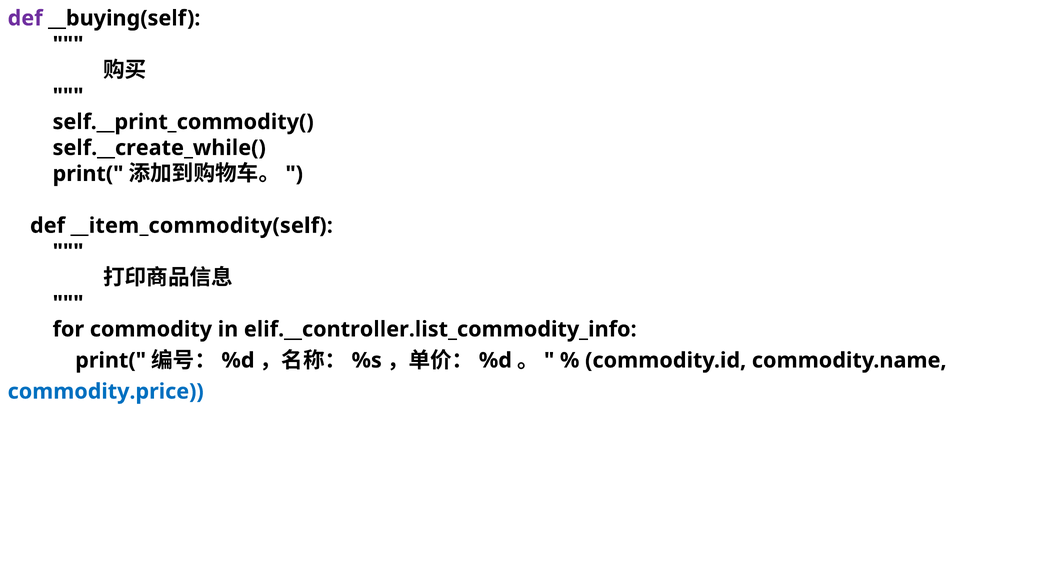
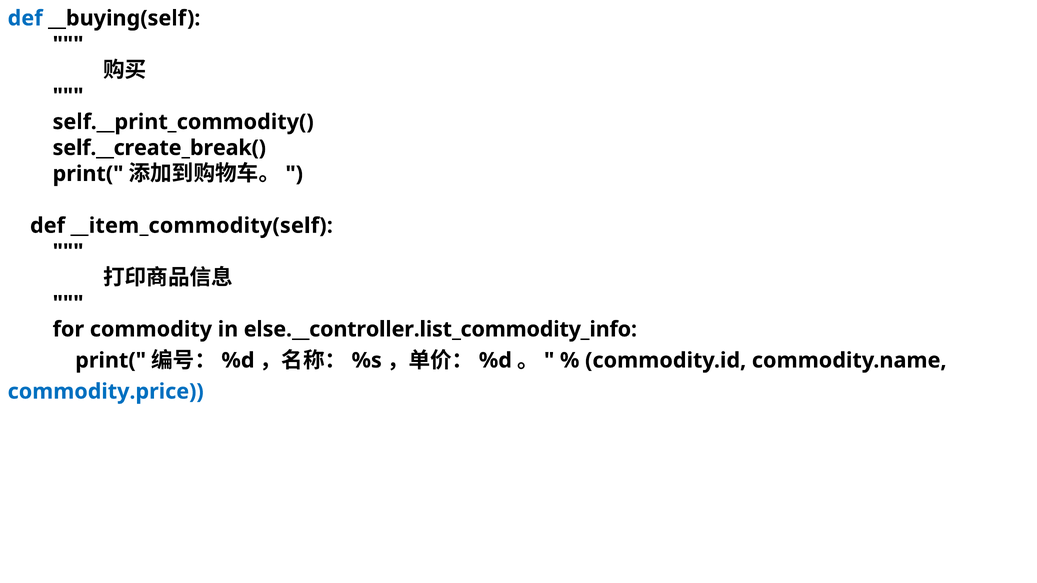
def colour: purple -> blue (25, 18)
self.__create_while(: self.__create_while( -> self.__create_break( (159, 148)
elif.__controller.list_commodity_info: elif.__controller.list_commodity_info -> else.__controller.list_commodity_info (440, 329)
